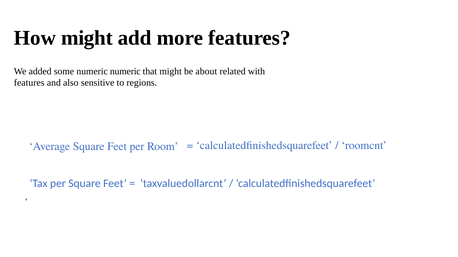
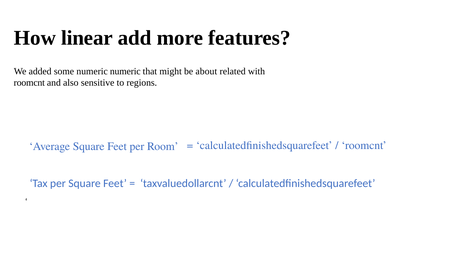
How might: might -> linear (87, 38)
features: features -> roomcnt (29, 83)
